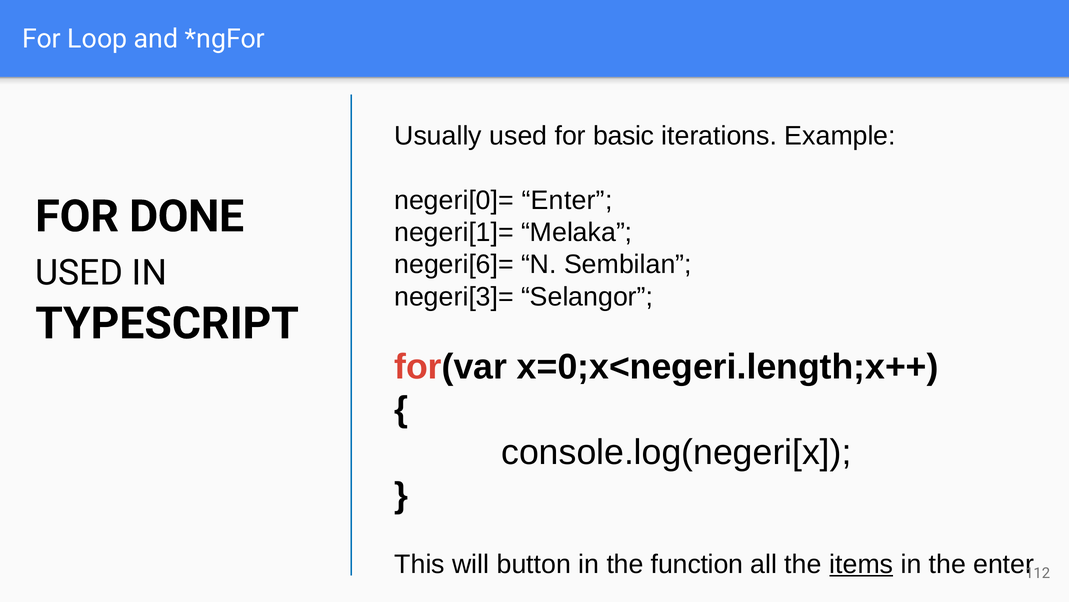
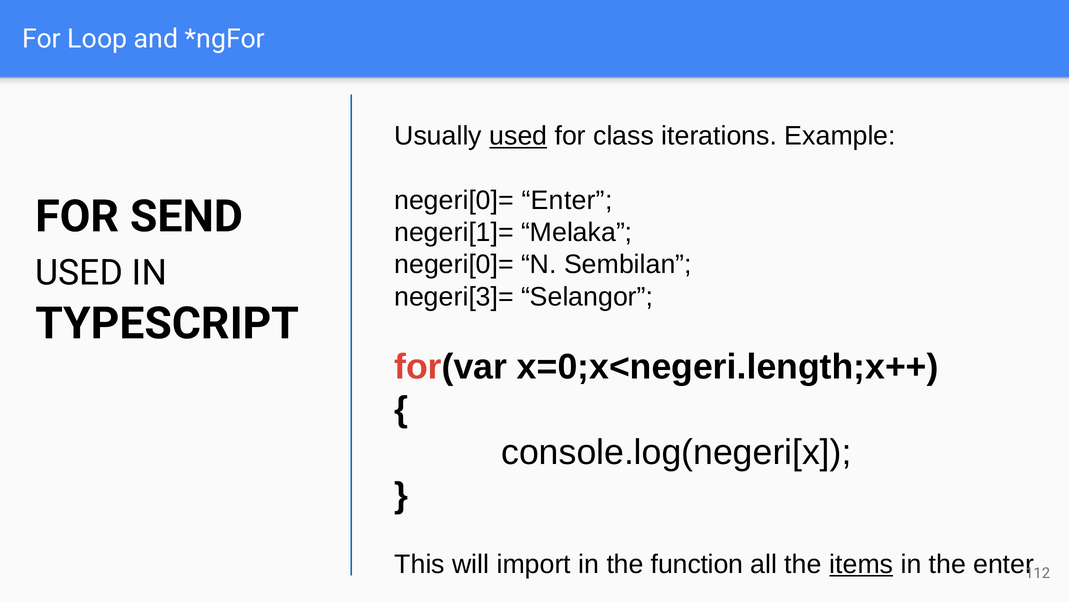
used underline: none -> present (518, 136)
basic: basic -> class (624, 136)
DONE: DONE -> SEND (186, 216)
negeri[6]=: negeri[6]= -> negeri[0]= (454, 264)
button: button -> import (534, 564)
